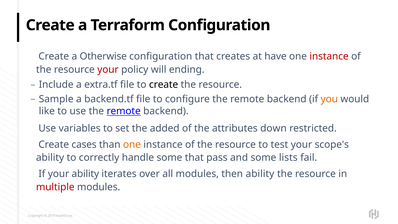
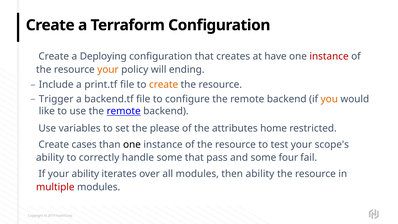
Otherwise: Otherwise -> Deploying (103, 56)
your colour: red -> orange (108, 70)
extra.tf: extra.tf -> print.tf (101, 85)
create colour: black -> orange (164, 85)
Sample: Sample -> Trigger (56, 99)
added: added -> please (165, 128)
down: down -> home (274, 128)
one colour: orange -> black (132, 144)
lists: lists -> four (288, 158)
